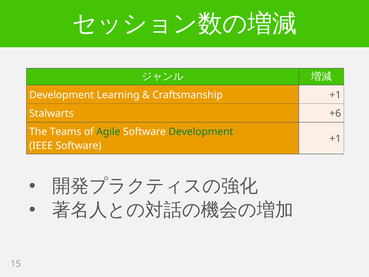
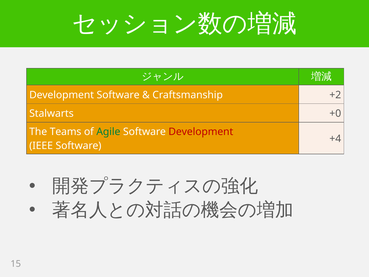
Development Learning: Learning -> Software (118, 95)
Craftsmanship +1: +1 -> +2 (335, 95)
+6: +6 -> +0 (335, 113)
Development colour: green -> red (201, 132)
+1: +1 -> +4 (335, 139)
